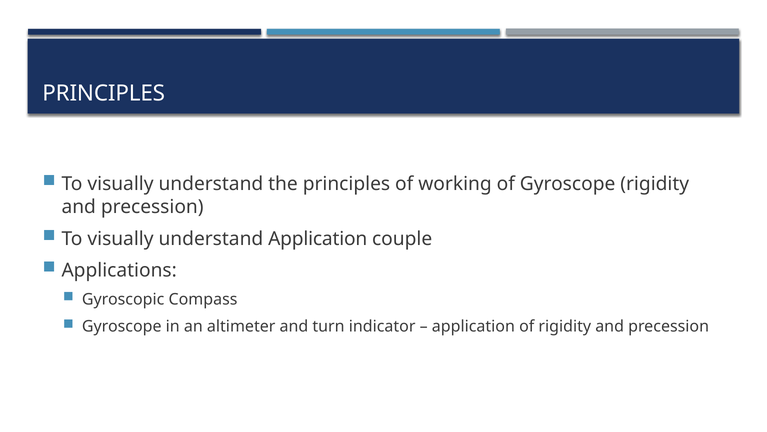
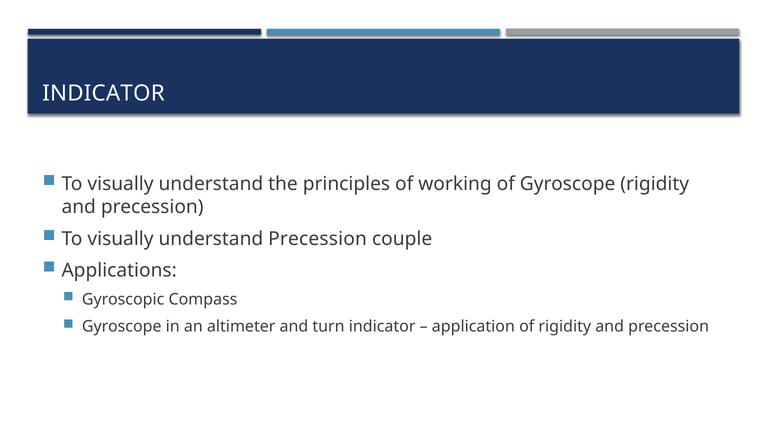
PRINCIPLES: PRINCIPLES -> INDICATOR (104, 93)
understand Application: Application -> Precession (318, 239)
